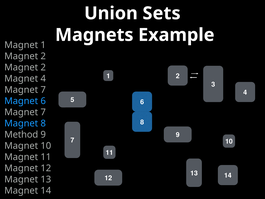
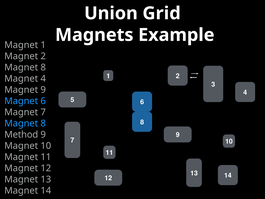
Sets: Sets -> Grid (162, 13)
2: 2 -> 8 (43, 67)
7: 7 -> 9 (43, 90)
